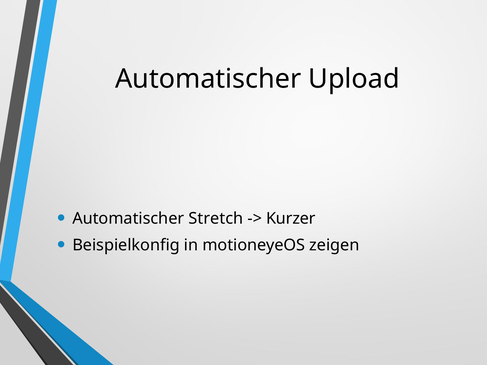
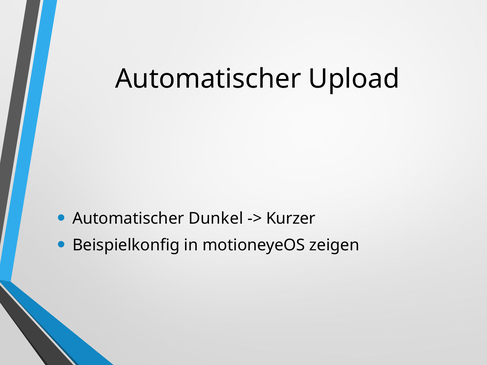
Stretch: Stretch -> Dunkel (216, 219)
